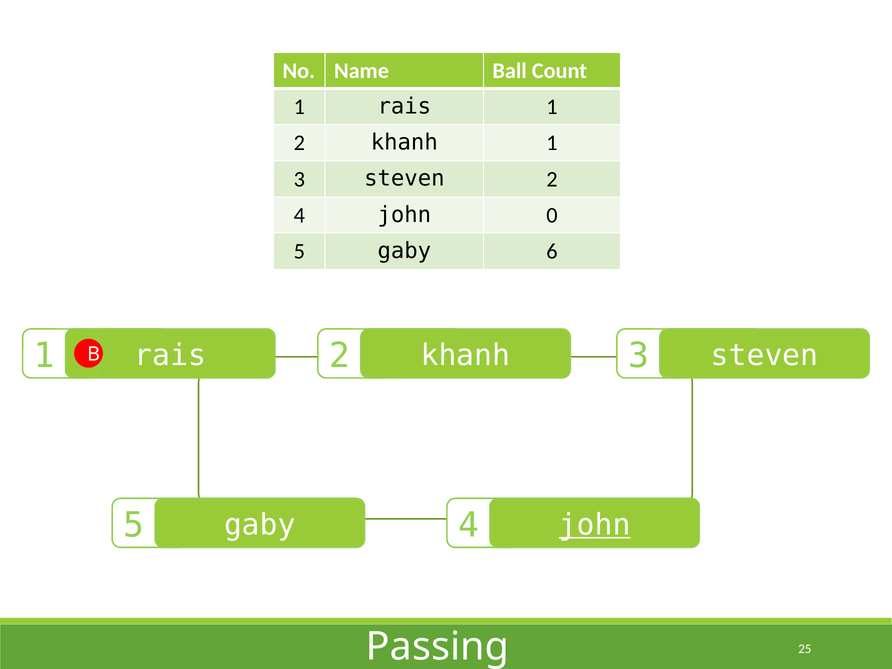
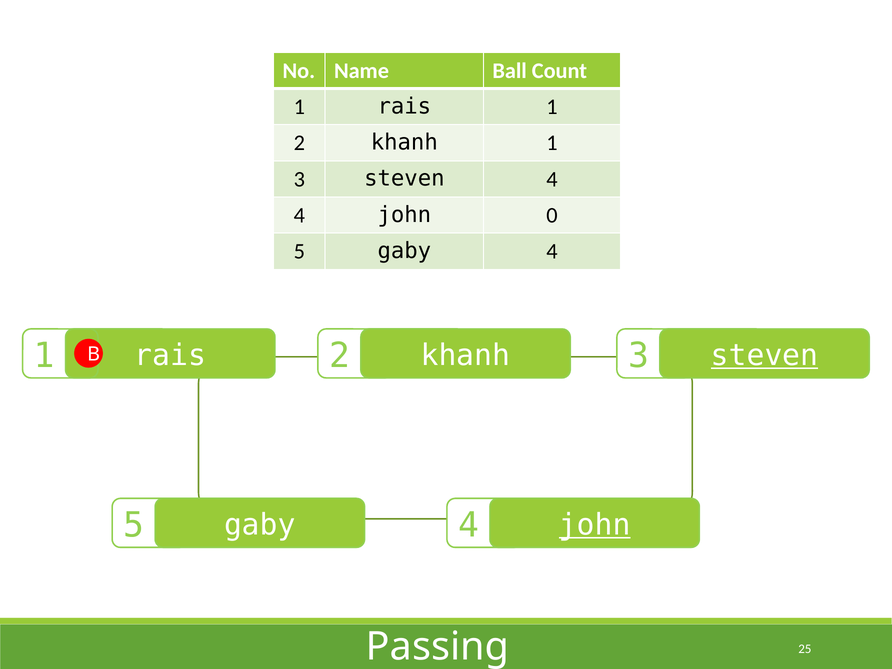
2: 2 -> 4 (552, 179)
gaby 6: 6 -> 4 (552, 252)
steven underline: none -> present (765, 355)
